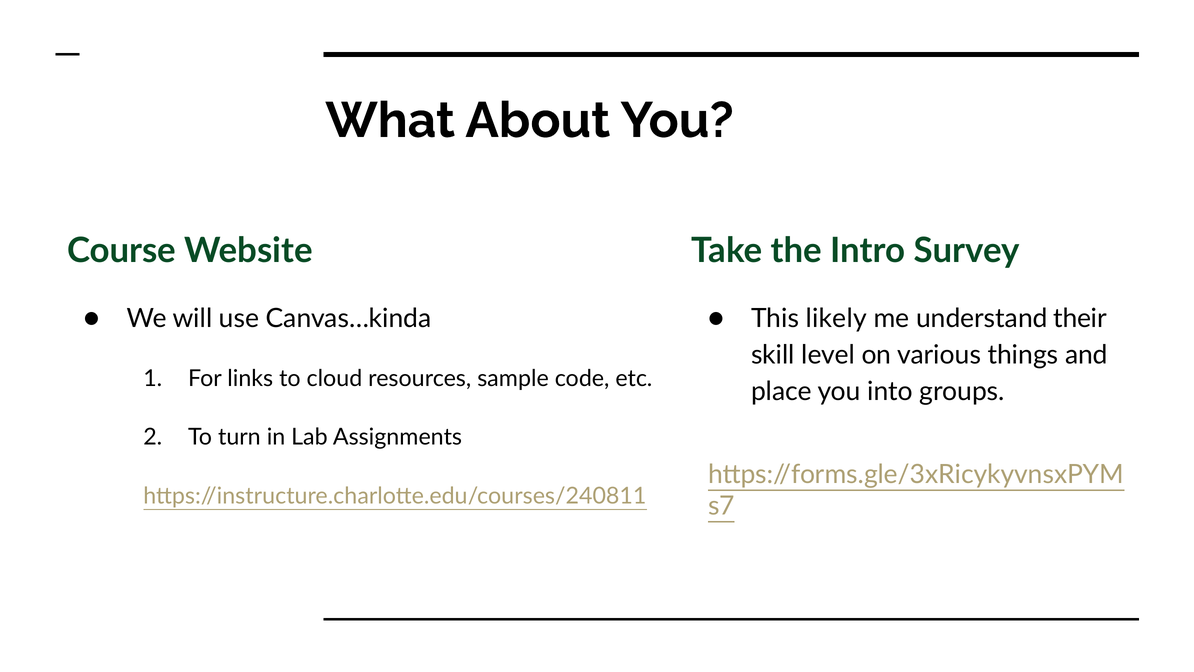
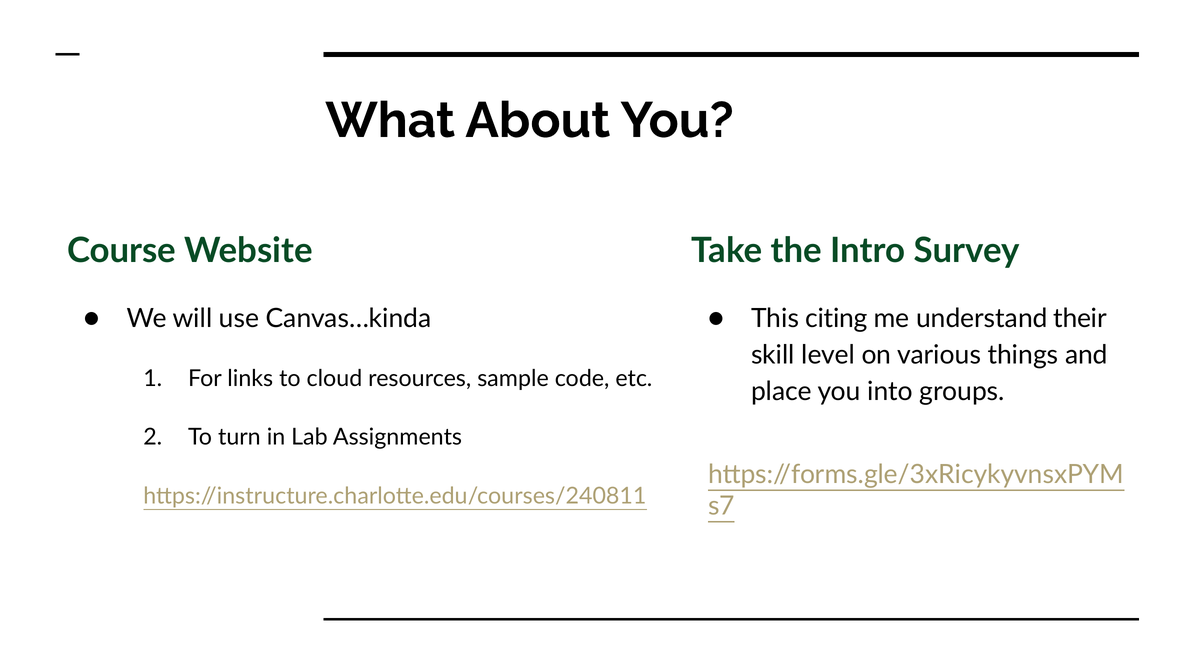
likely: likely -> citing (837, 318)
